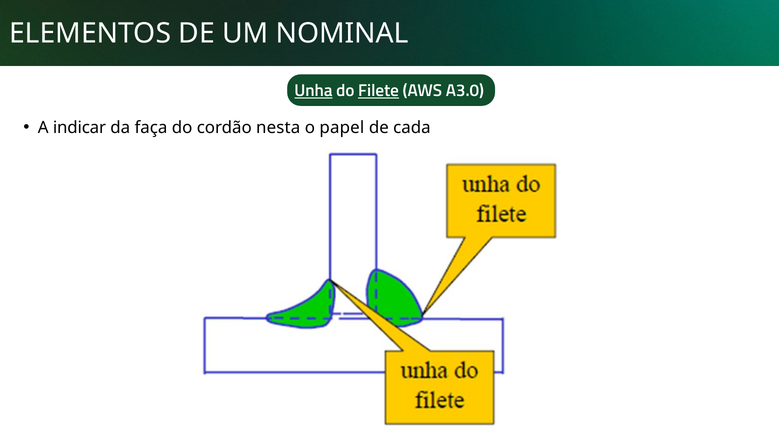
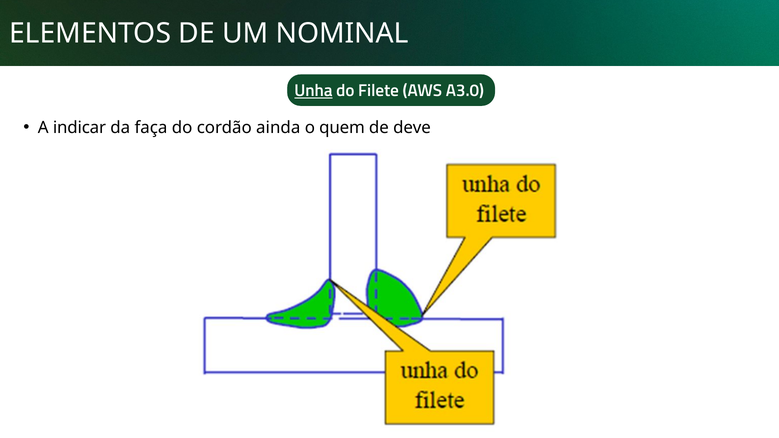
Filete underline: present -> none (378, 91)
nesta: nesta -> ainda (278, 128)
papel: papel -> quem (342, 128)
cada: cada -> deve (412, 128)
